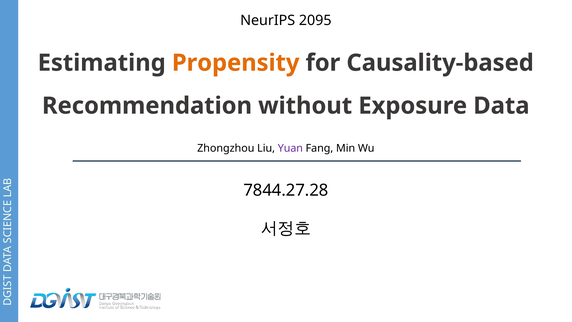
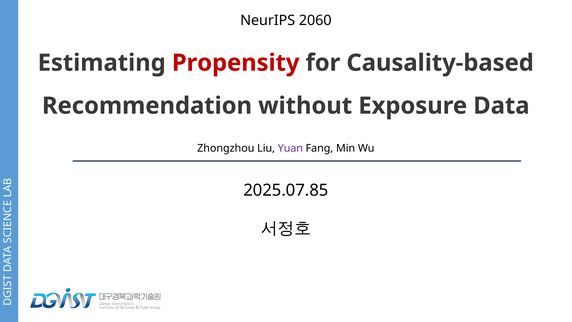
2095: 2095 -> 2060 (315, 20)
Propensity colour: orange -> red (236, 63)
7844.27.28: 7844.27.28 -> 2025.07.85 (286, 190)
